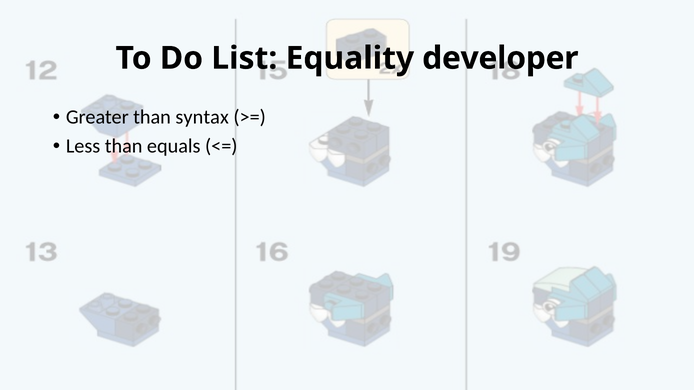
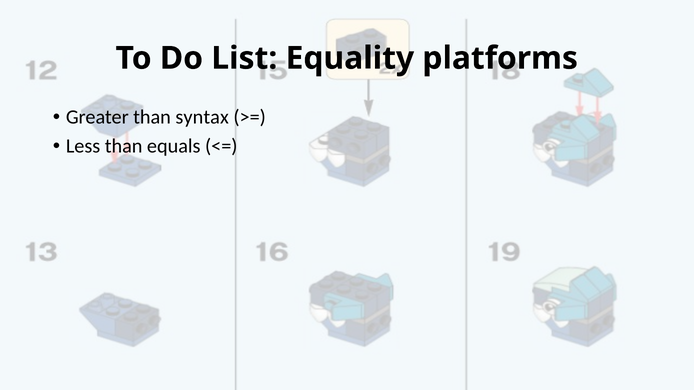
developer: developer -> platforms (500, 58)
